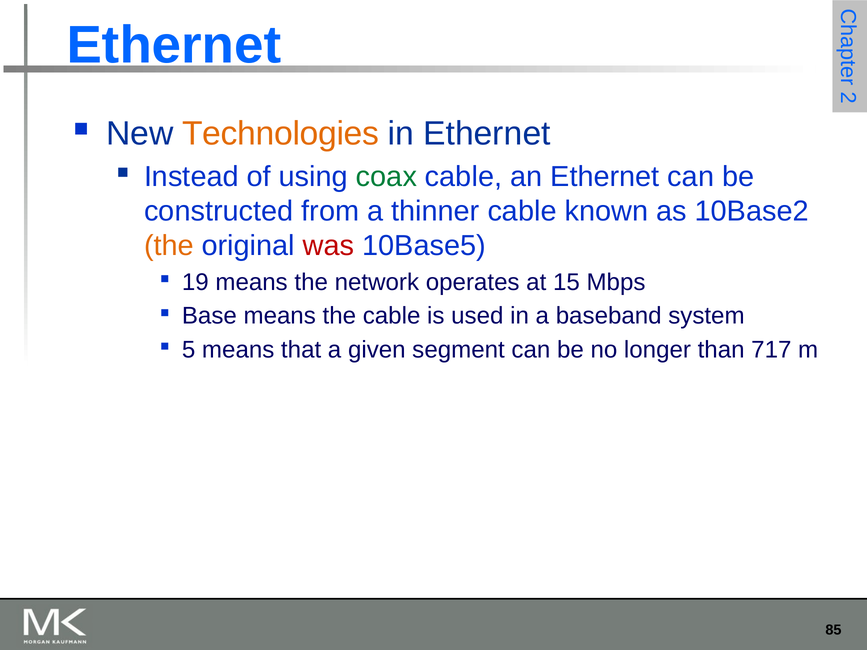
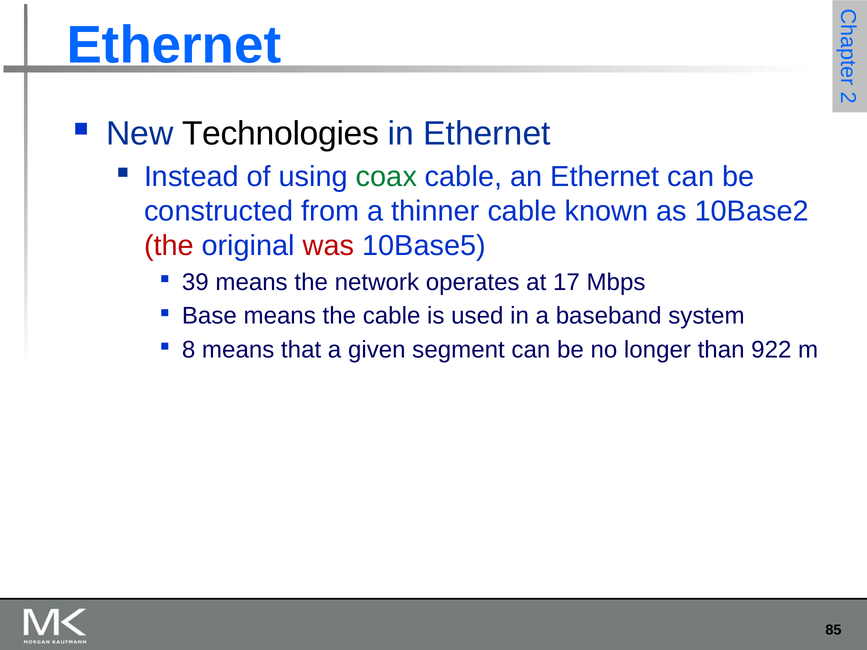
Technologies colour: orange -> black (281, 134)
the colour: orange -> red (169, 246)
19: 19 -> 39 (195, 282)
15: 15 -> 17 (566, 282)
5: 5 -> 8 (189, 350)
717: 717 -> 922 (771, 350)
